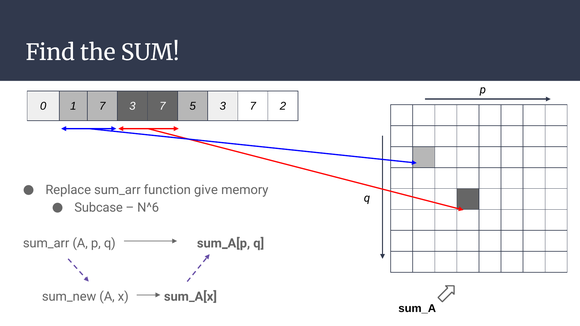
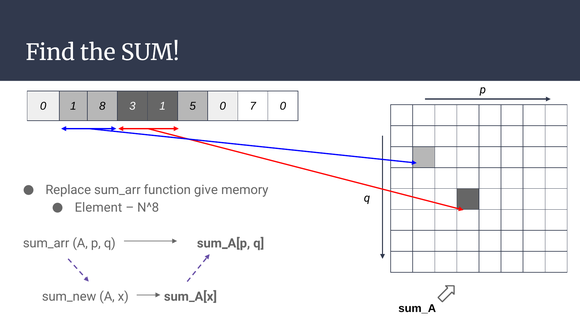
1 7: 7 -> 8 (102, 106)
7: 7 -> 1 (163, 106)
5 3: 3 -> 0 (223, 106)
7 2: 2 -> 0 (283, 106)
Subcase: Subcase -> Element (98, 208)
N^6: N^6 -> N^8 (148, 208)
